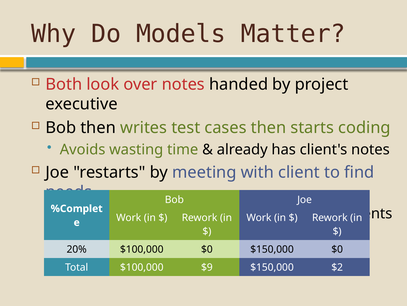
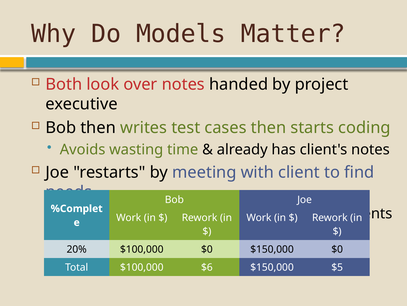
$9: $9 -> $6 (207, 267)
$2: $2 -> $5 (337, 267)
